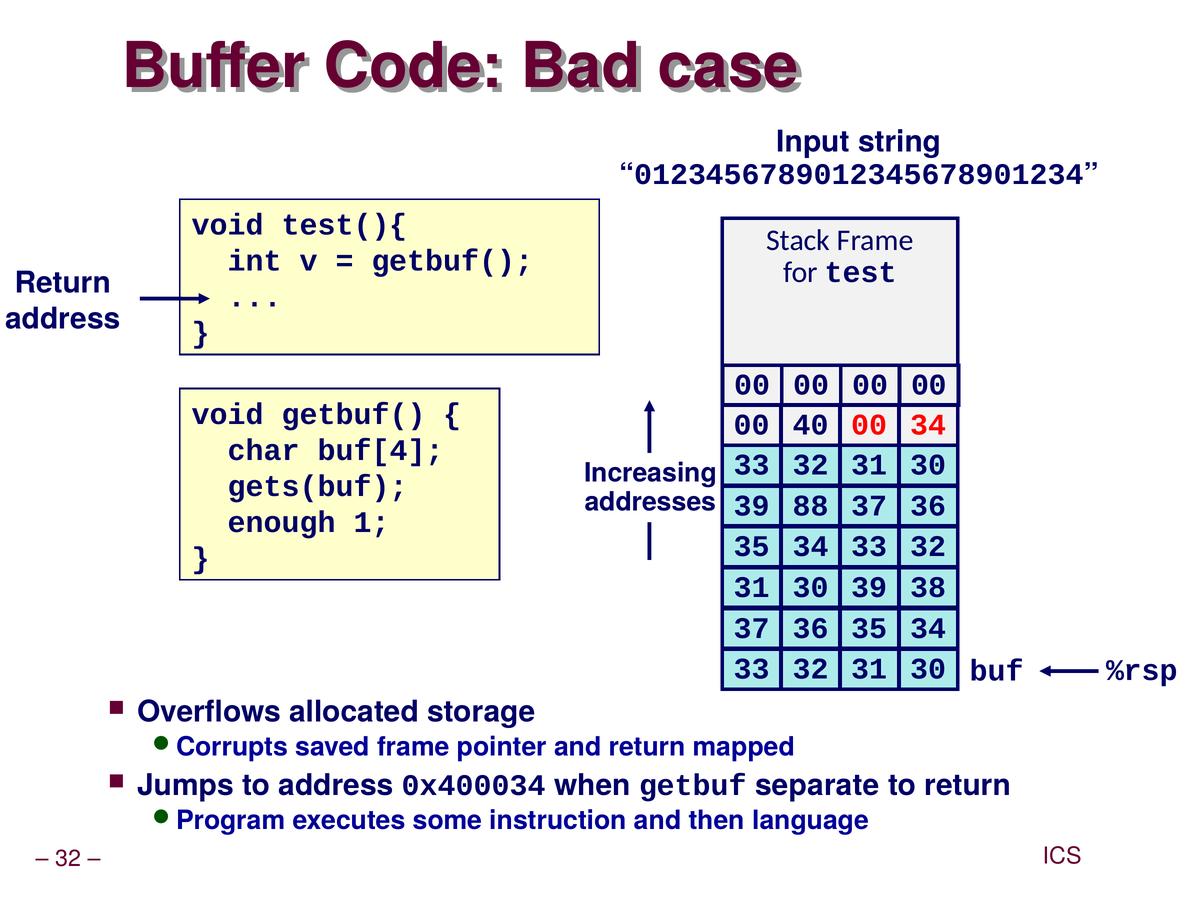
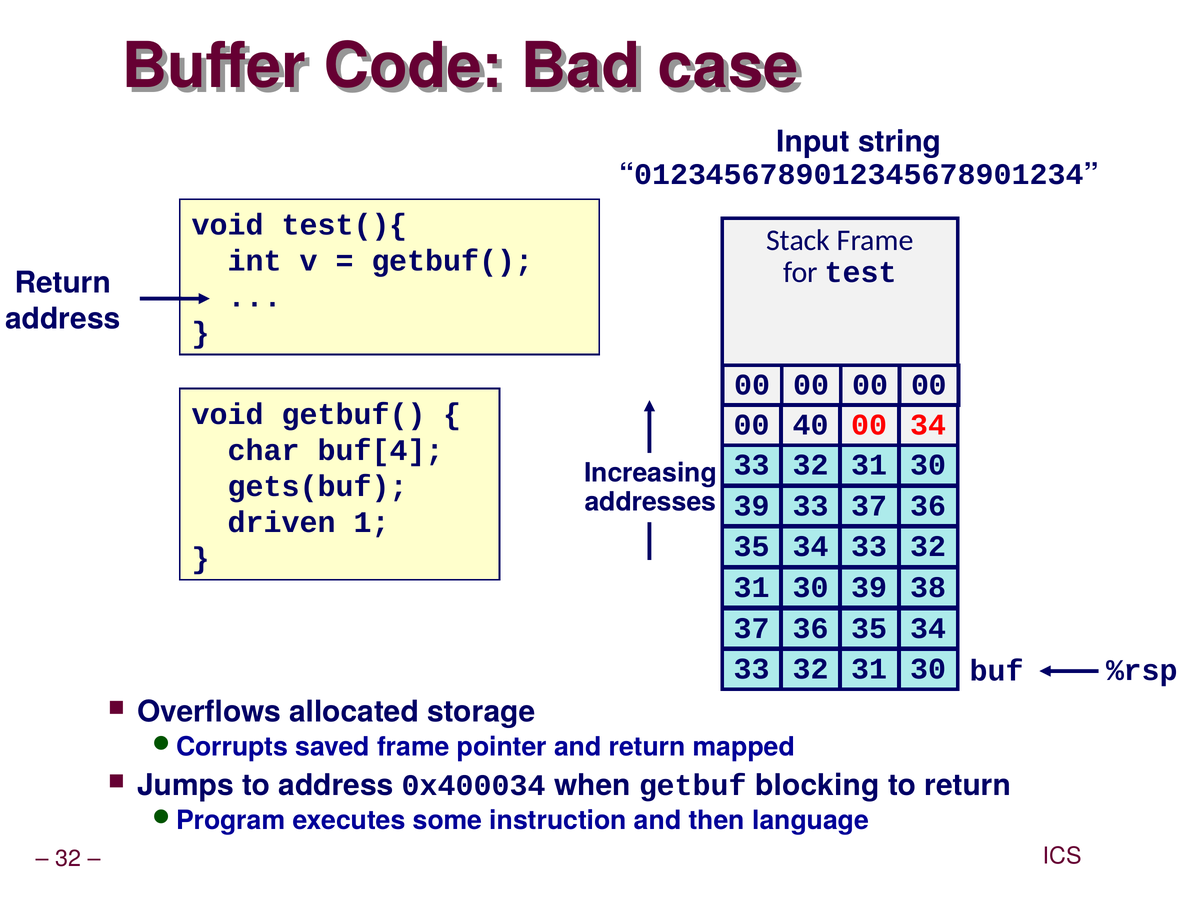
39 88: 88 -> 33 (811, 506)
enough: enough -> driven (282, 522)
separate: separate -> blocking (817, 786)
